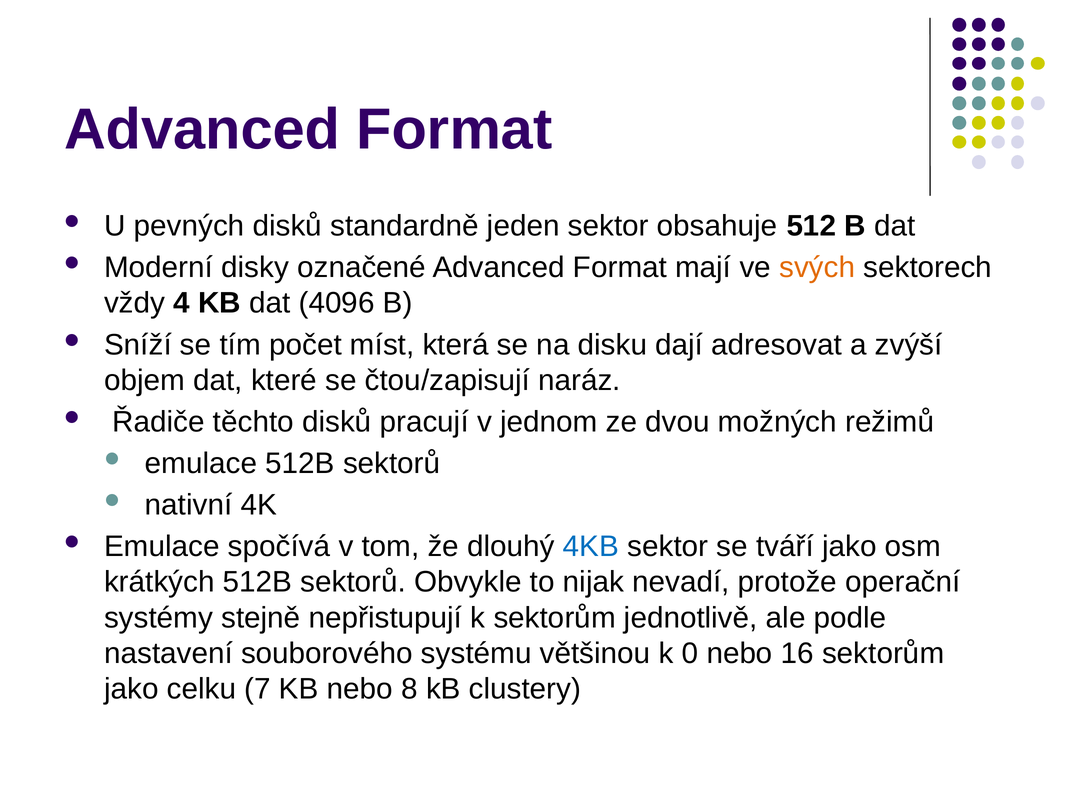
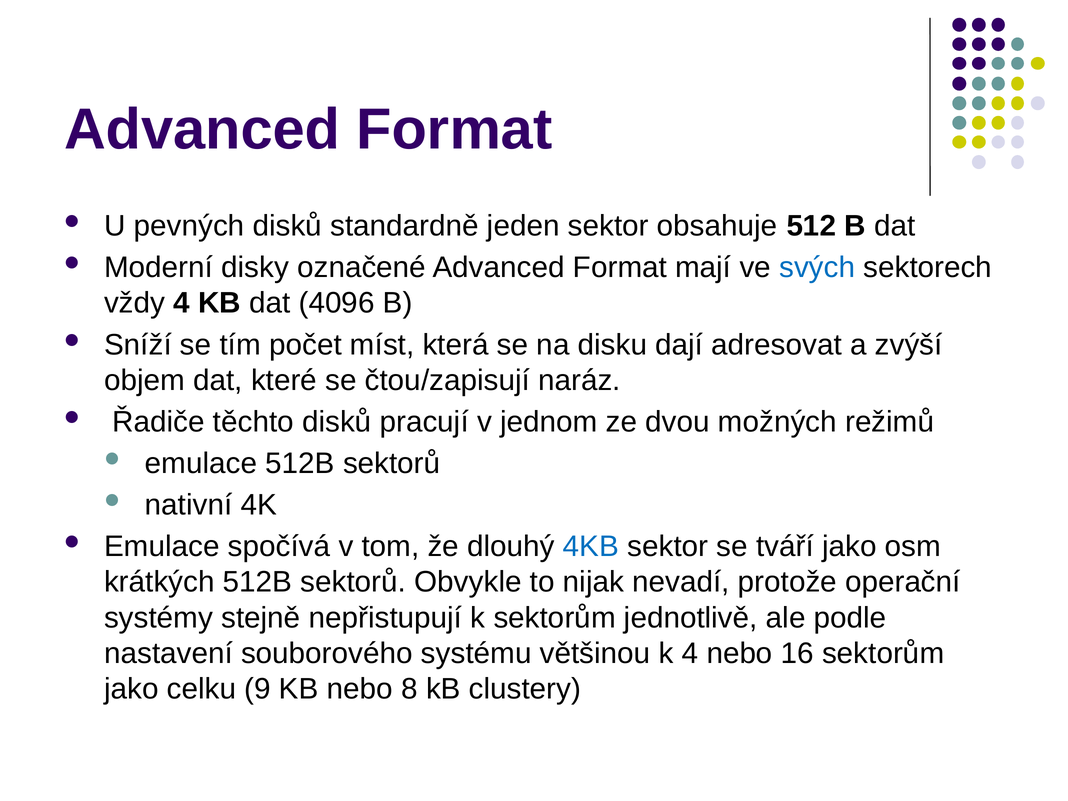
svých colour: orange -> blue (817, 268)
k 0: 0 -> 4 (690, 653)
7: 7 -> 9 (258, 689)
